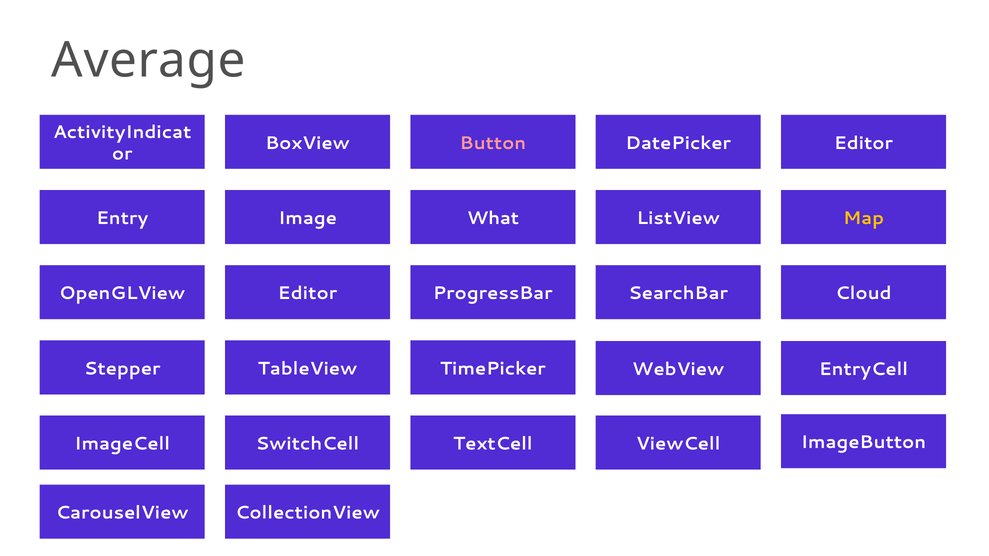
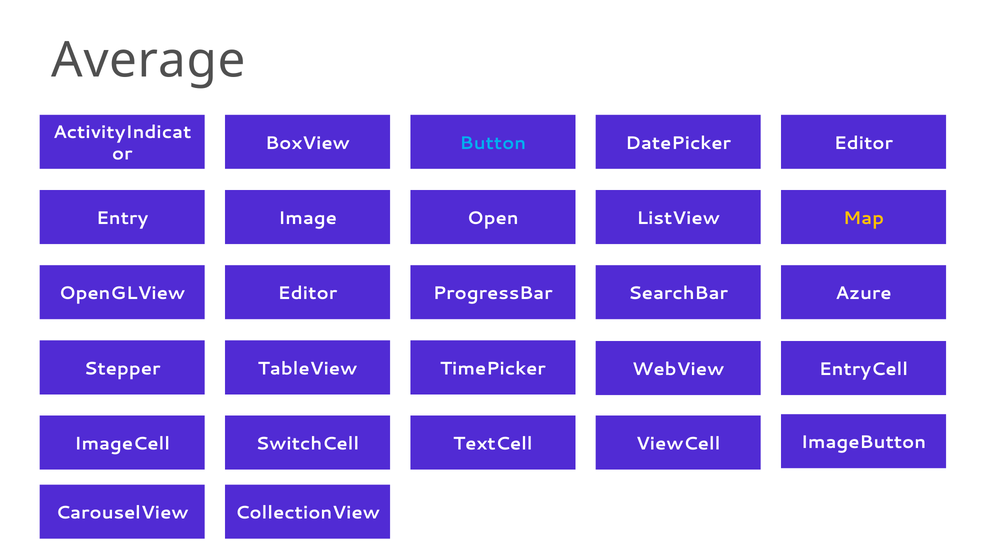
Button colour: pink -> light blue (493, 143)
What: What -> Open (493, 218)
Cloud: Cloud -> Azure (863, 294)
